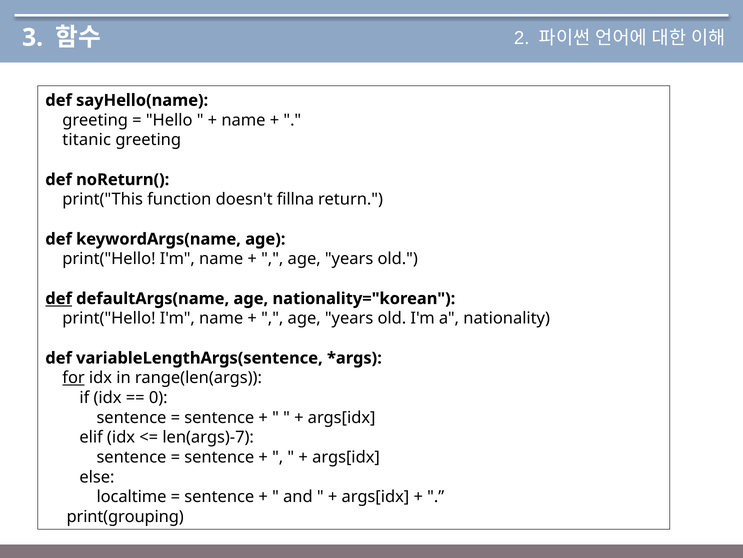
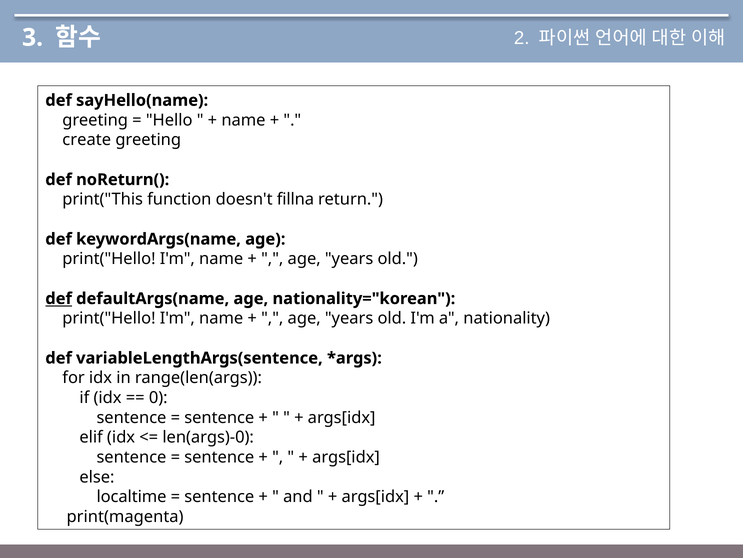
titanic: titanic -> create (87, 140)
for underline: present -> none (74, 377)
len(args)-7: len(args)-7 -> len(args)-0 (208, 437)
print(grouping: print(grouping -> print(magenta (125, 516)
